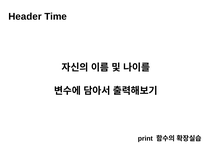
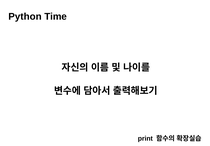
Header: Header -> Python (25, 16)
